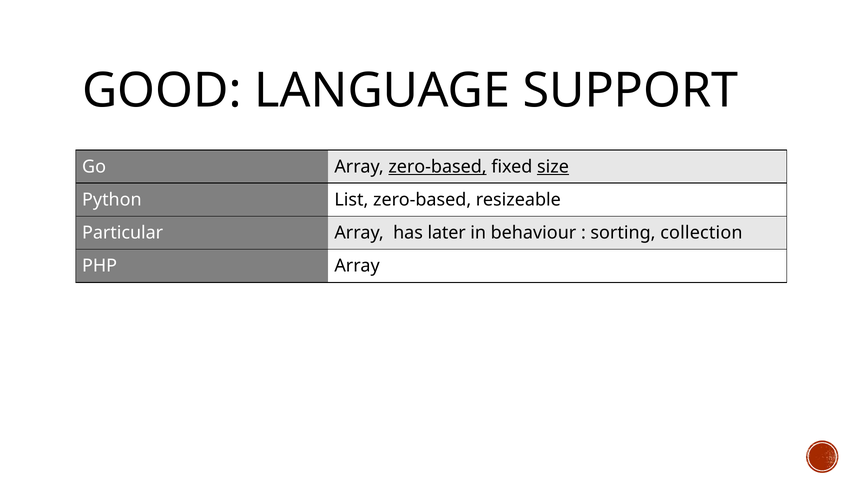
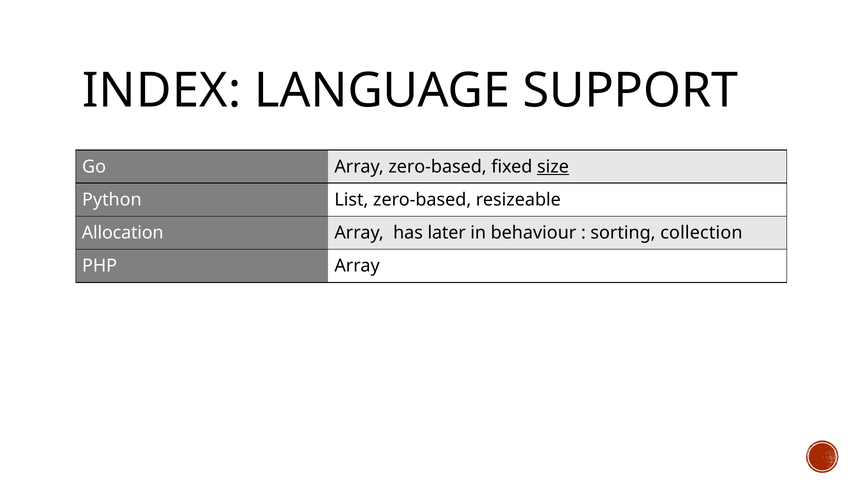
GOOD: GOOD -> INDEX (162, 91)
zero-based underline: present -> none (438, 167)
Particular: Particular -> Allocation (123, 233)
